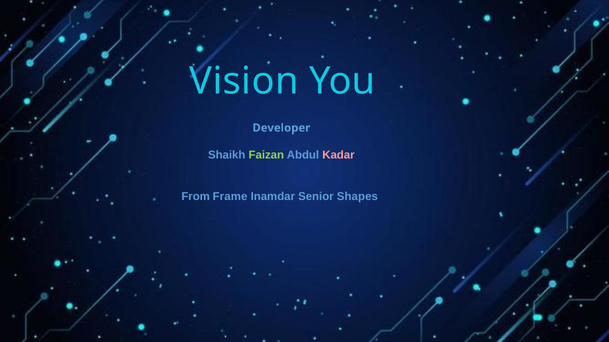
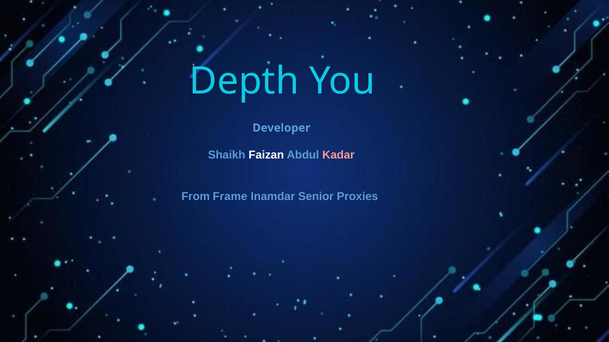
Vision: Vision -> Depth (244, 81)
Faizan colour: light green -> white (266, 155)
Shapes: Shapes -> Proxies (357, 197)
